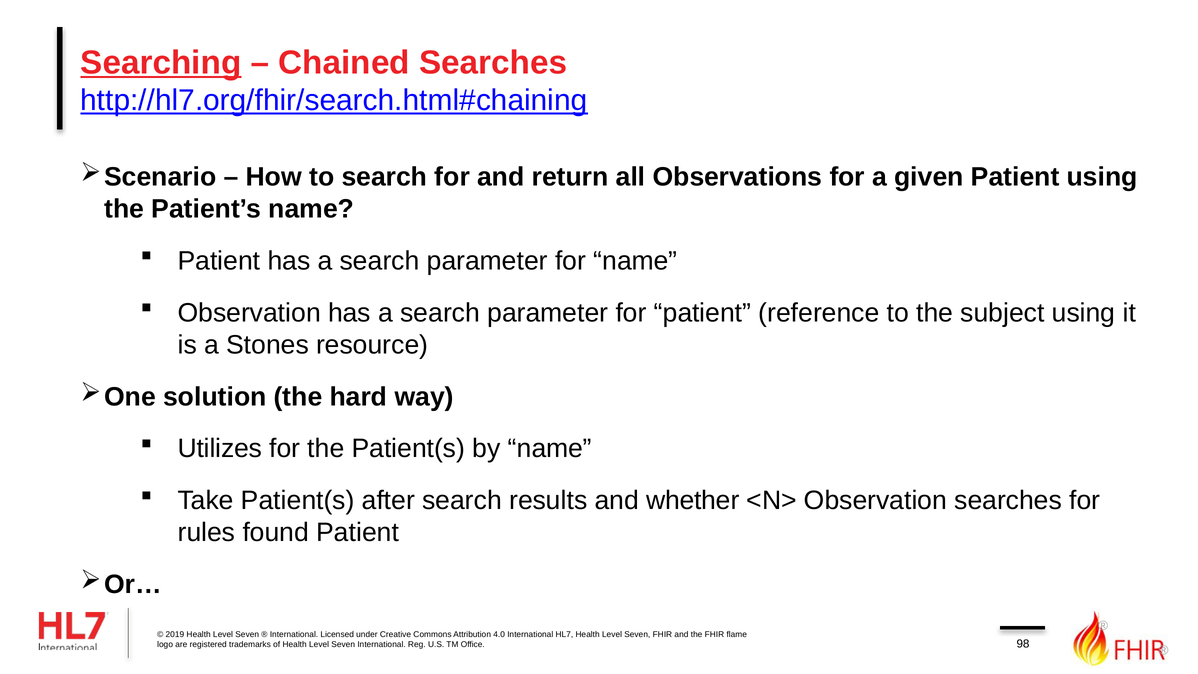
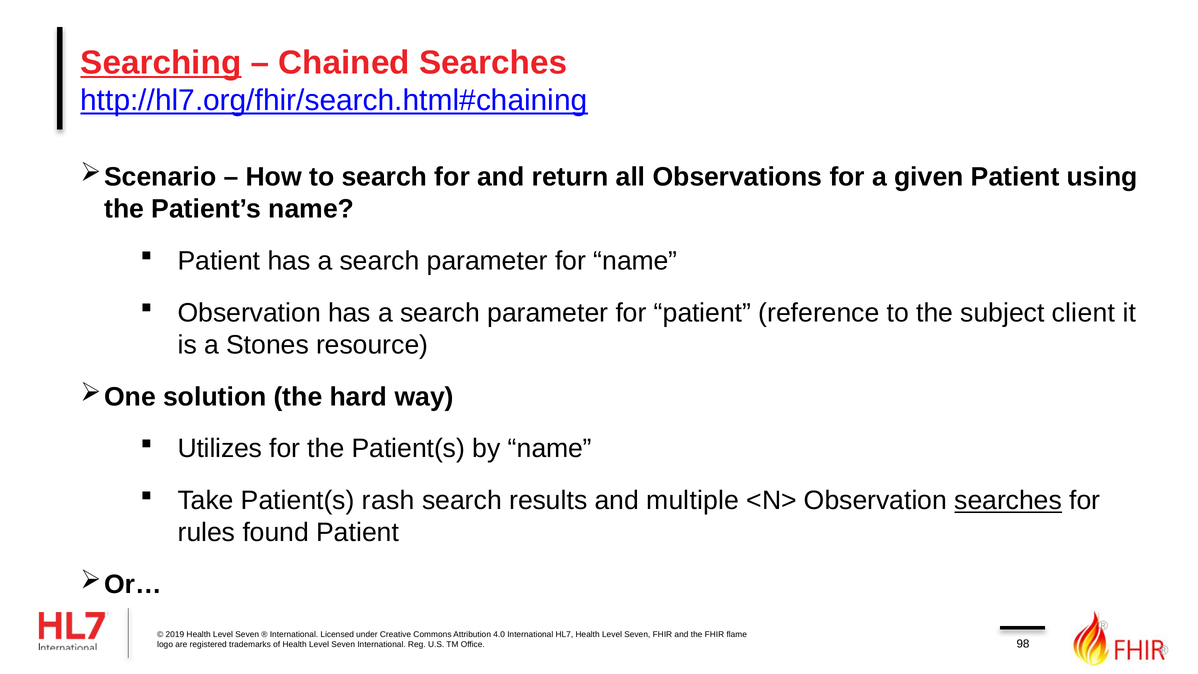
subject using: using -> client (1083, 313)
after: after -> rash (388, 501)
whether: whether -> multiple (693, 501)
searches underline: none -> present (1008, 501)
